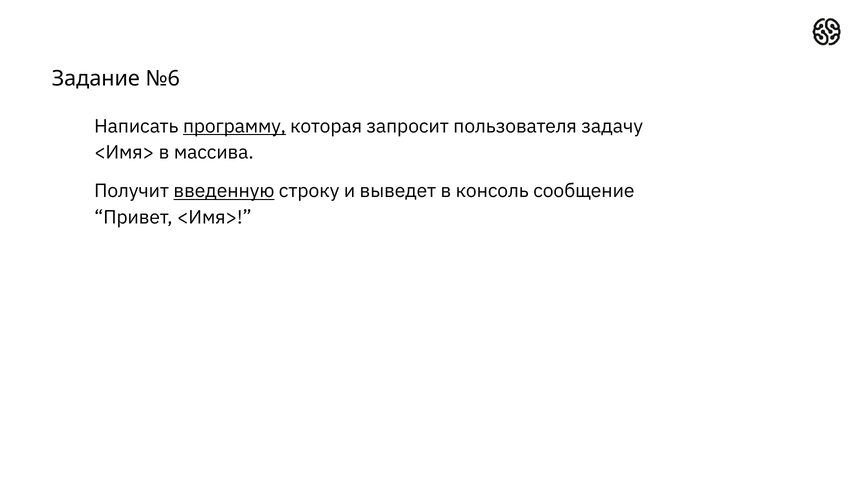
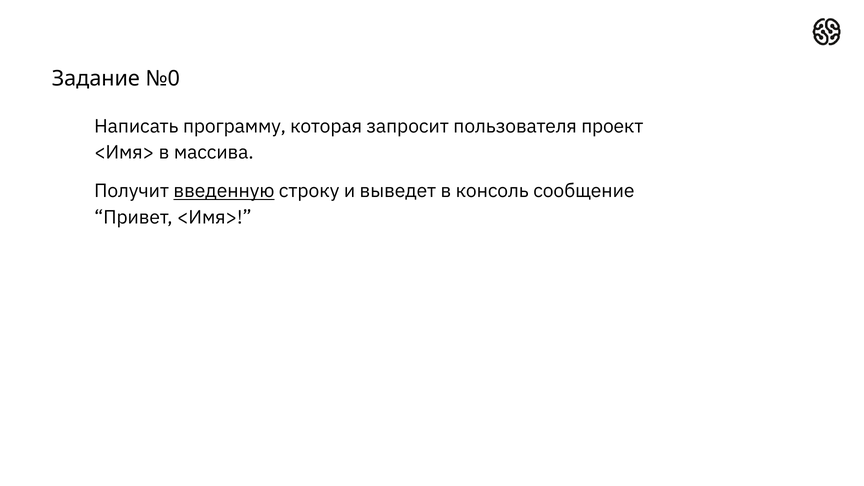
№6: №6 -> №0 (163, 79)
программу underline: present -> none (235, 126)
задачу: задачу -> проект (612, 126)
